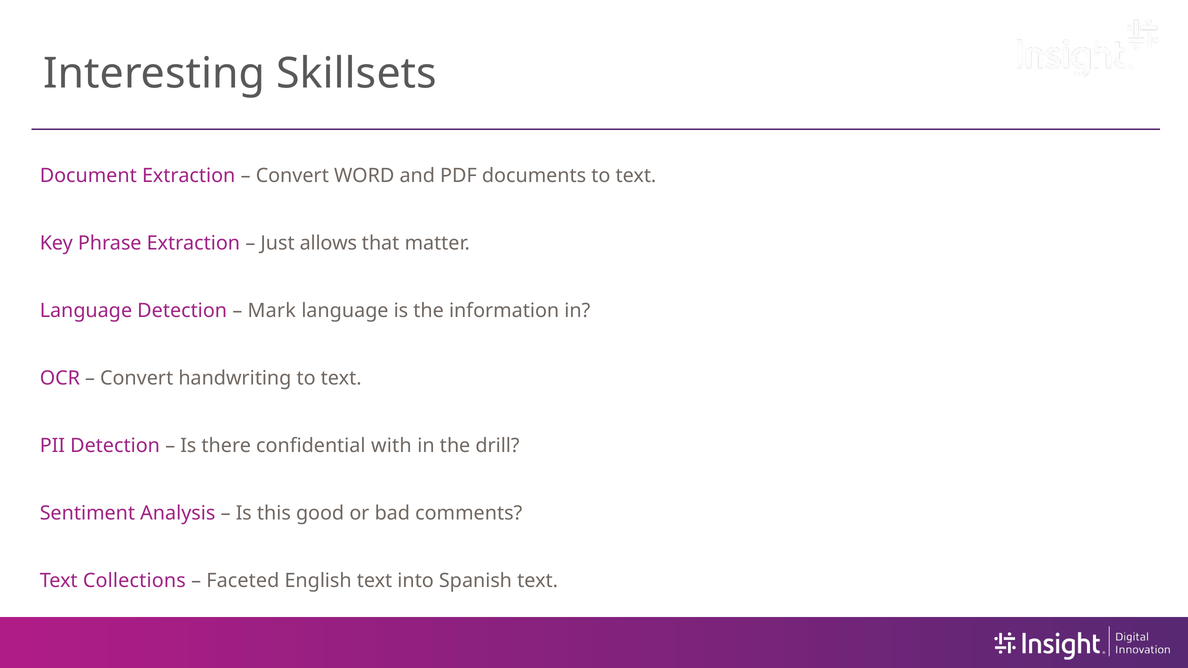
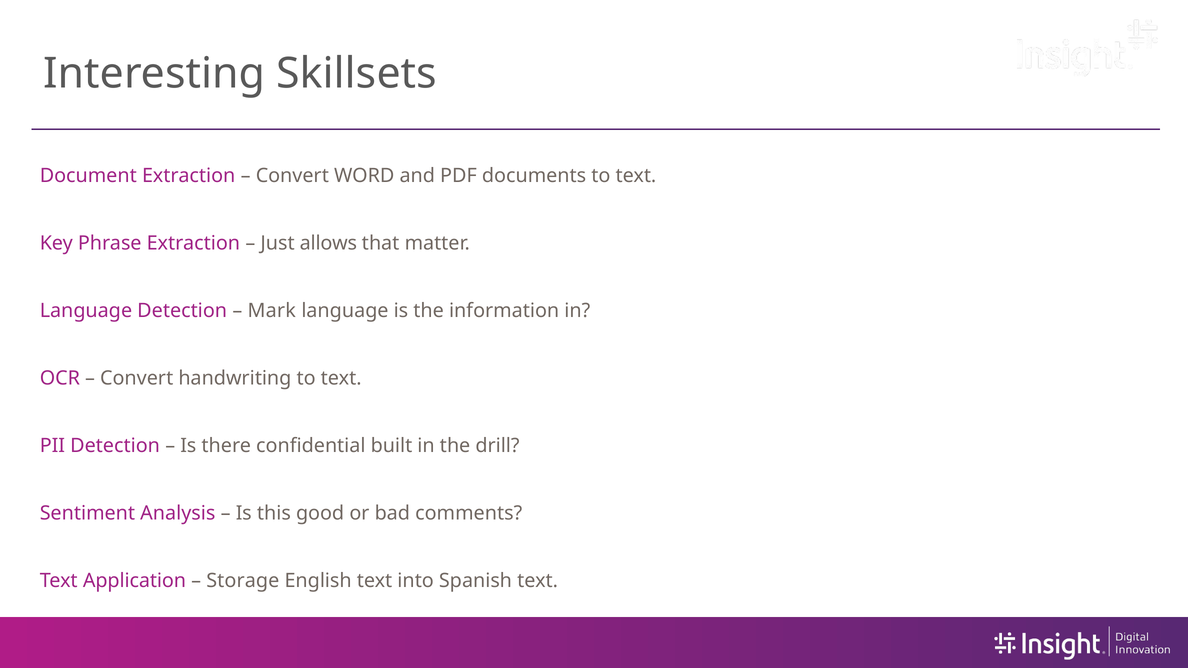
with: with -> built (391, 446)
Collections: Collections -> Application (134, 581)
Faceted: Faceted -> Storage (243, 581)
